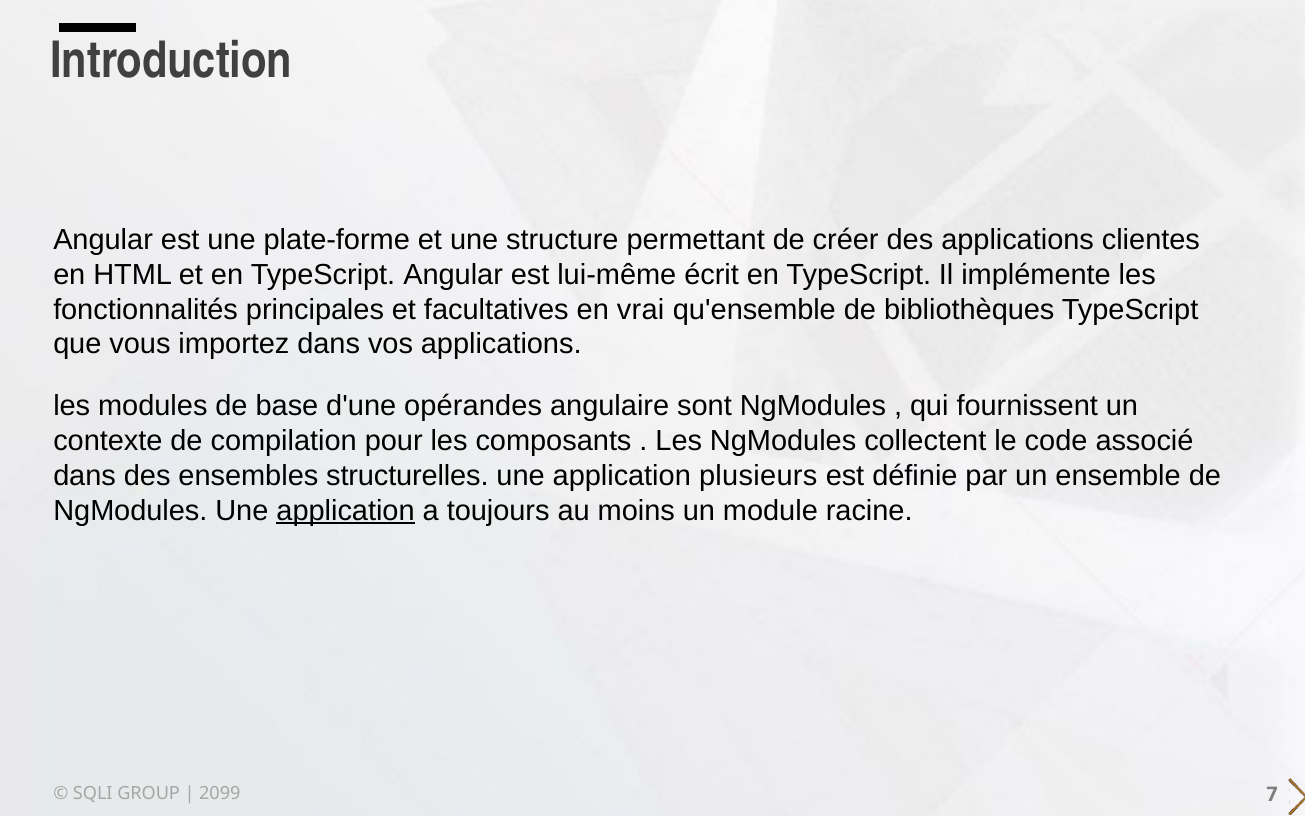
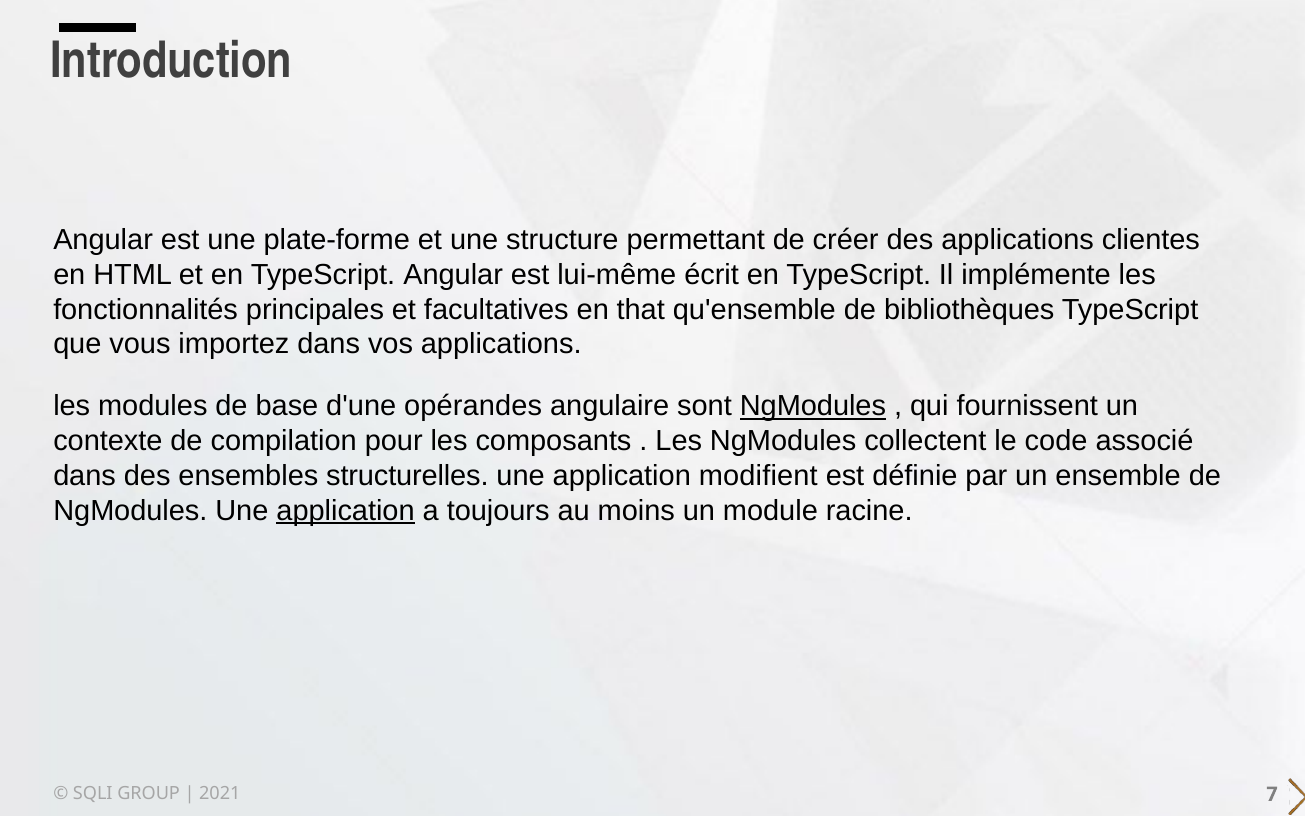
vrai: vrai -> that (641, 309)
NgModules underline: none -> present (813, 406)
plusieurs: plusieurs -> modifient (758, 476)
2099: 2099 -> 2021 (220, 793)
